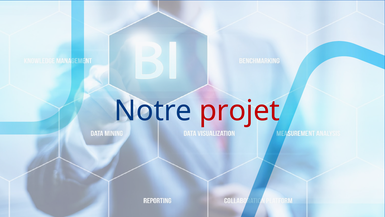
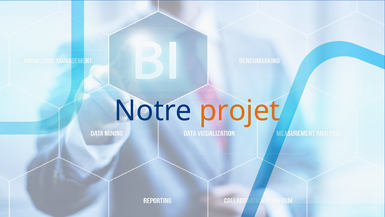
projet colour: red -> orange (239, 111)
